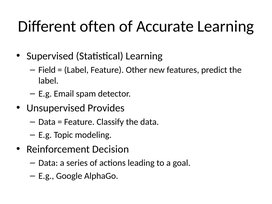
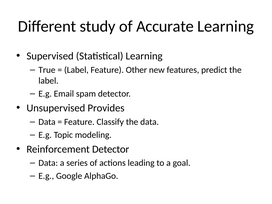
often: often -> study (98, 26)
Field: Field -> True (47, 70)
Reinforcement Decision: Decision -> Detector (111, 149)
